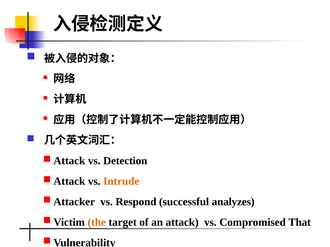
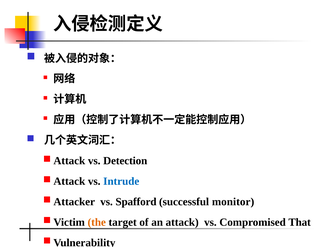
Intrude colour: orange -> blue (121, 182)
Respond: Respond -> Spafford (136, 202)
analyzes: analyzes -> monitor (233, 202)
